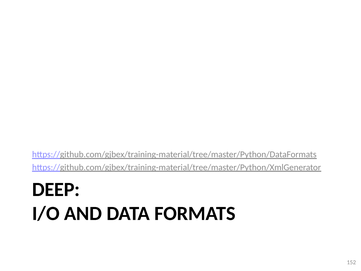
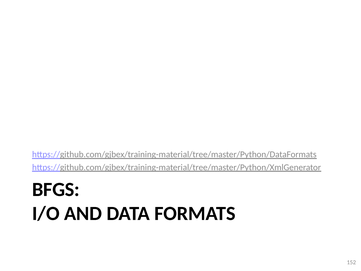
DEEP: DEEP -> BFGS (56, 189)
